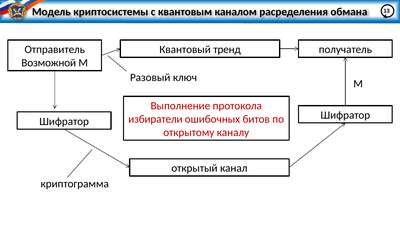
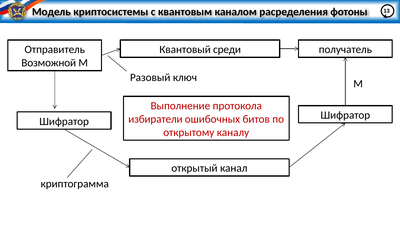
обмана: обмана -> фотоны (349, 12)
тренд: тренд -> среди (227, 49)
